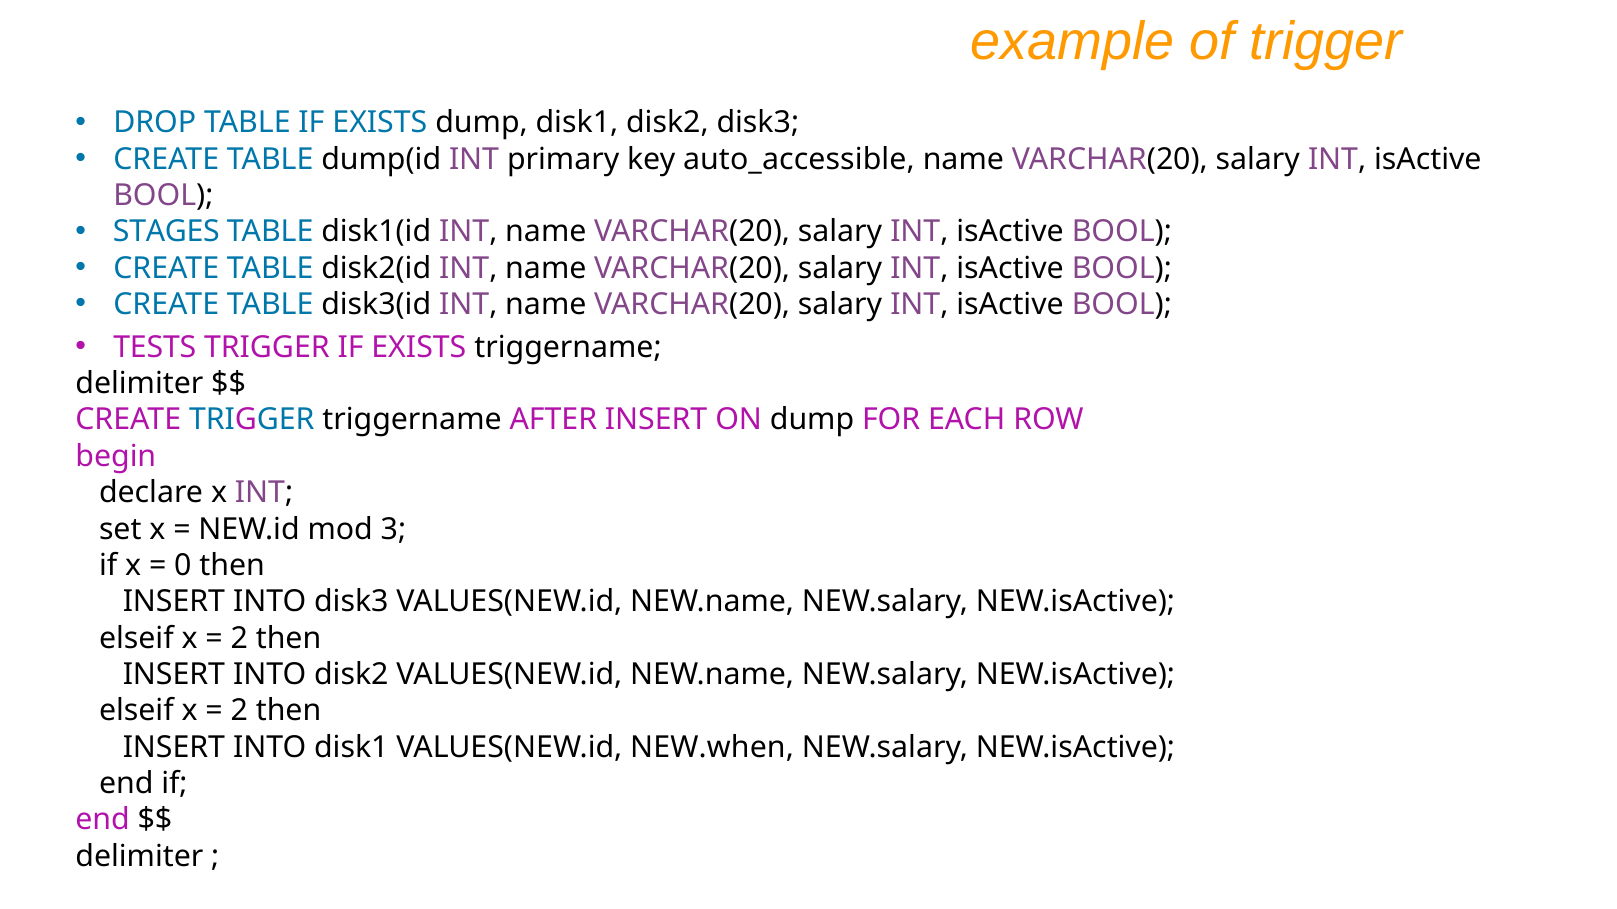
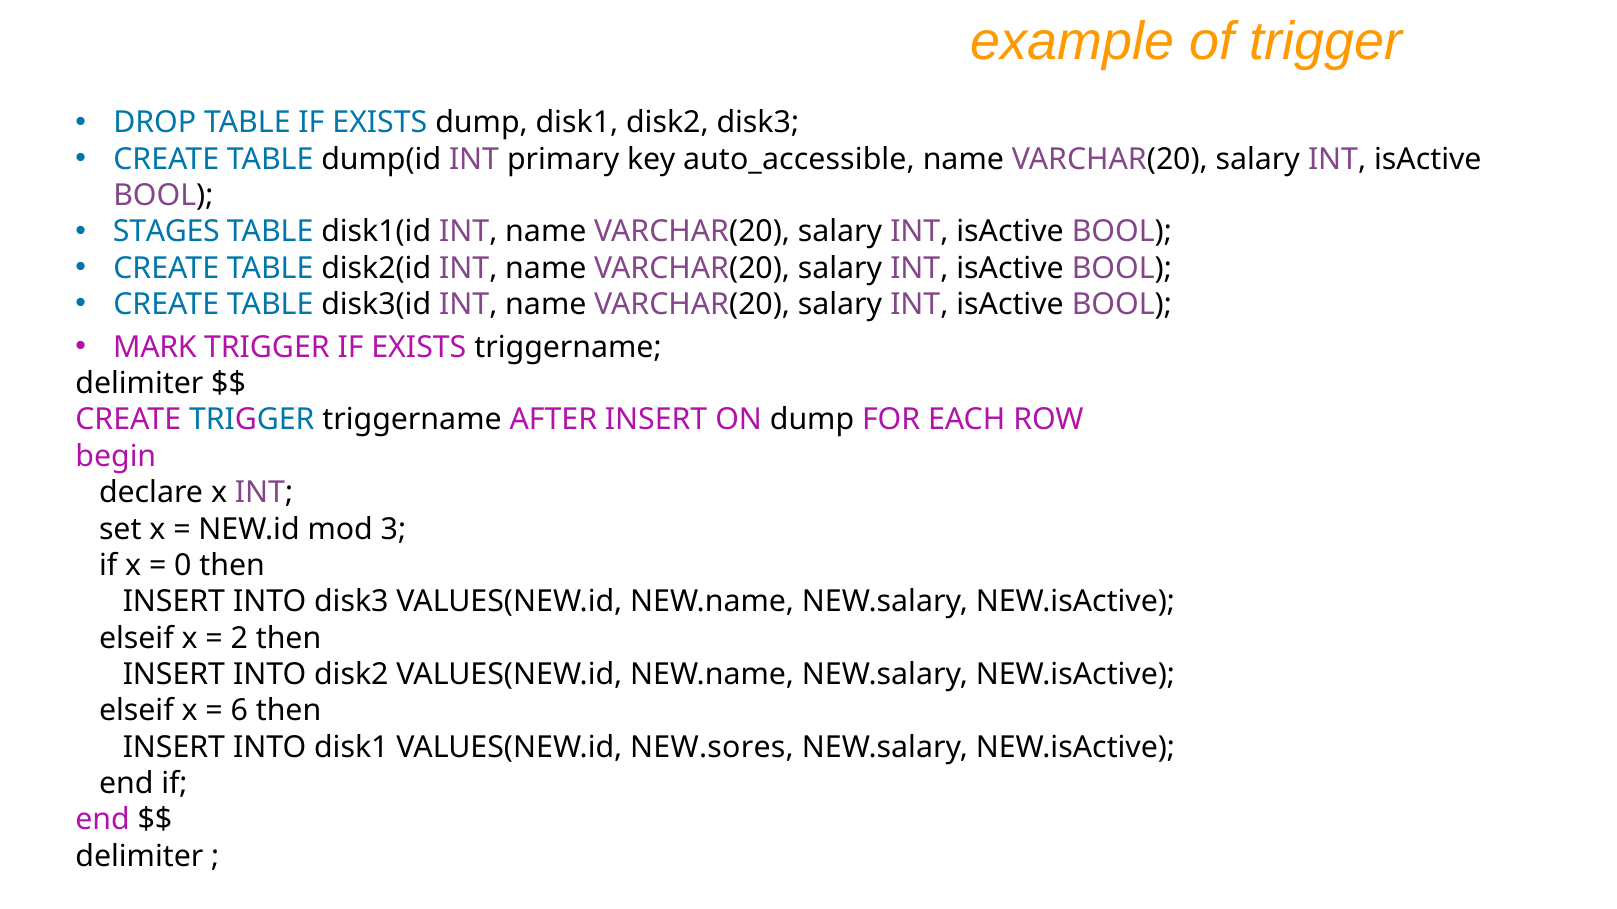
TESTS: TESTS -> MARK (155, 347)
2: 2 -> 6 (239, 711)
NEW.when: NEW.when -> NEW.sores (712, 748)
